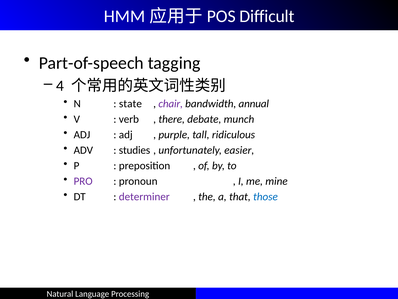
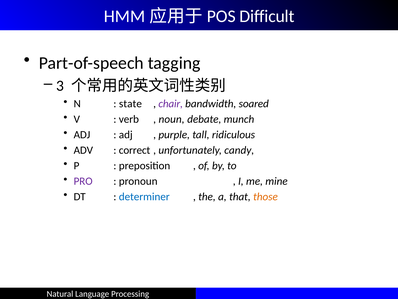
4: 4 -> 3 (60, 86)
annual: annual -> soared (254, 104)
there: there -> noun (172, 119)
studies: studies -> correct (135, 150)
easier: easier -> candy (239, 150)
determiner colour: purple -> blue (144, 196)
those colour: blue -> orange (265, 196)
